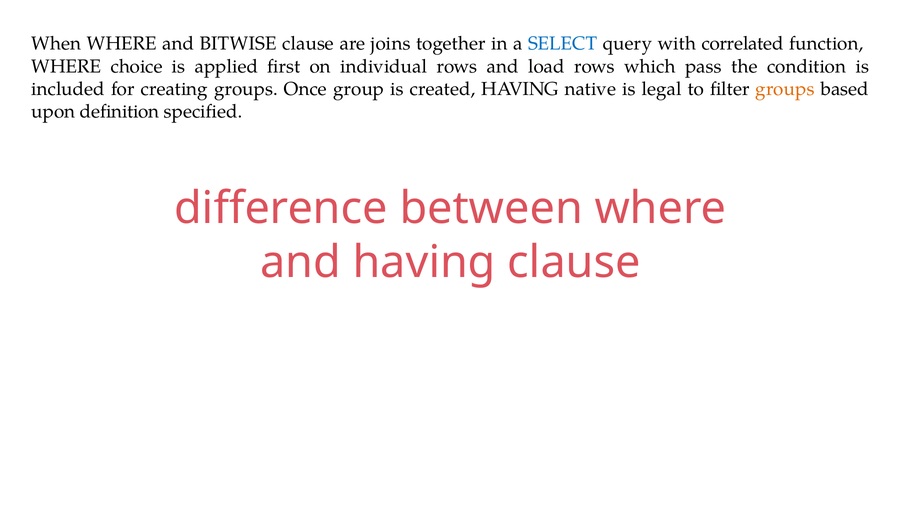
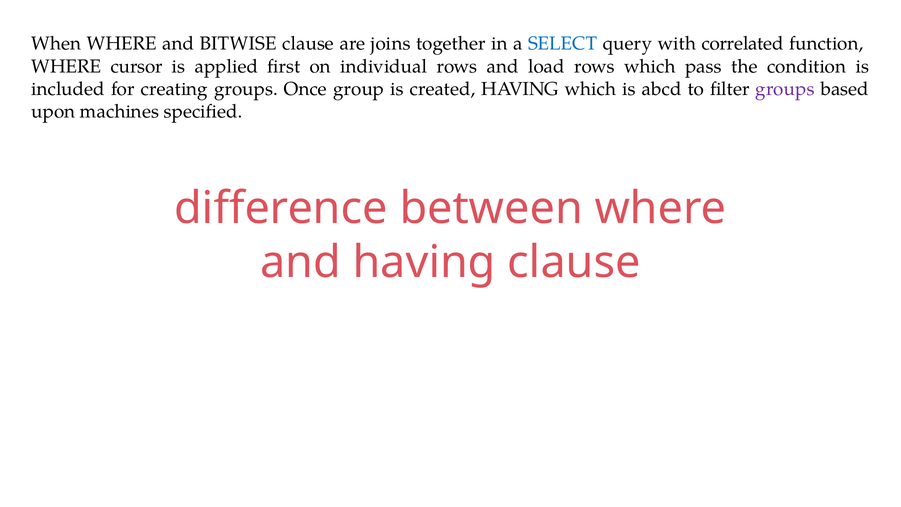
choice: choice -> cursor (137, 66)
HAVING native: native -> which (590, 89)
legal: legal -> abcd (662, 89)
groups colour: orange -> purple (785, 89)
definition: definition -> machines (120, 111)
